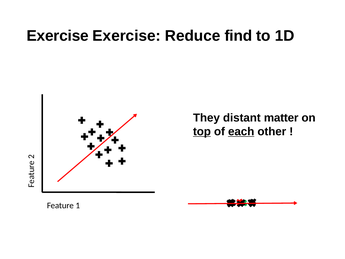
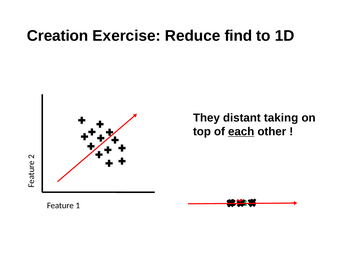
Exercise: Exercise -> Creation (58, 36)
matter: matter -> taking (281, 118)
top underline: present -> none (202, 131)
